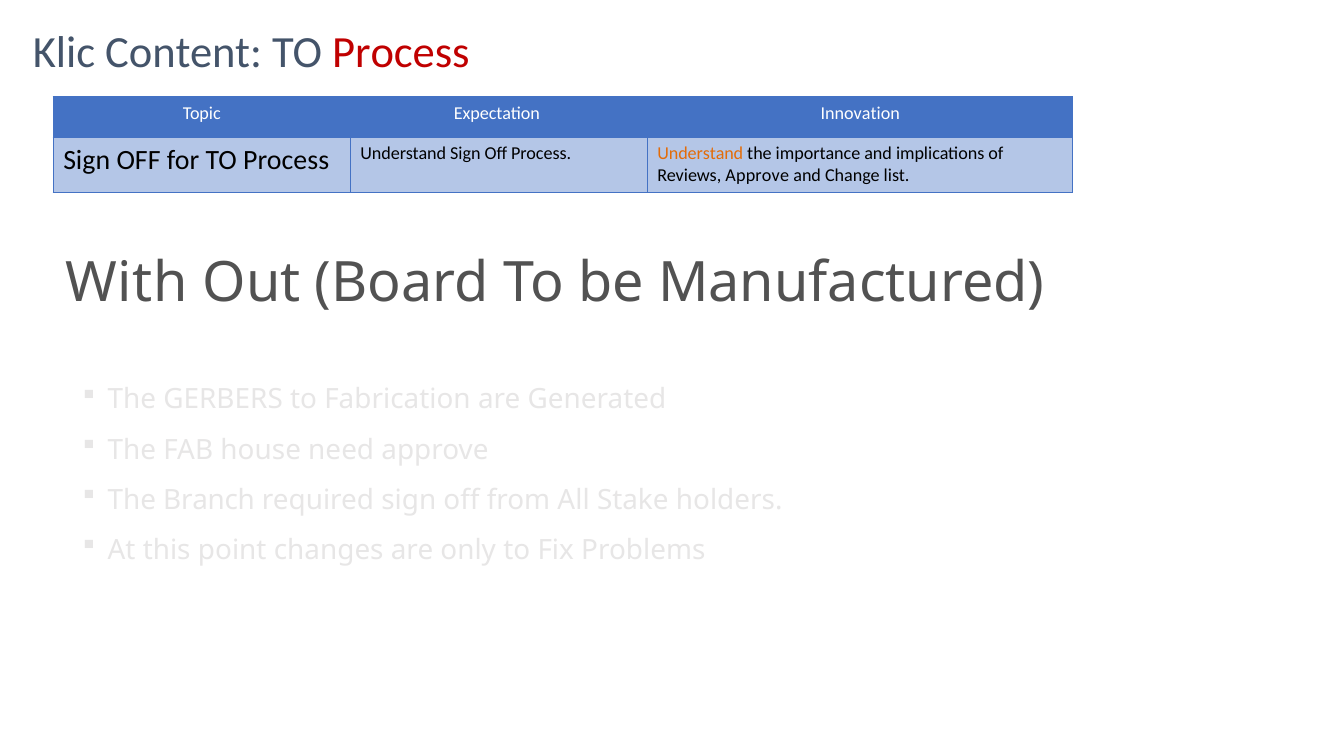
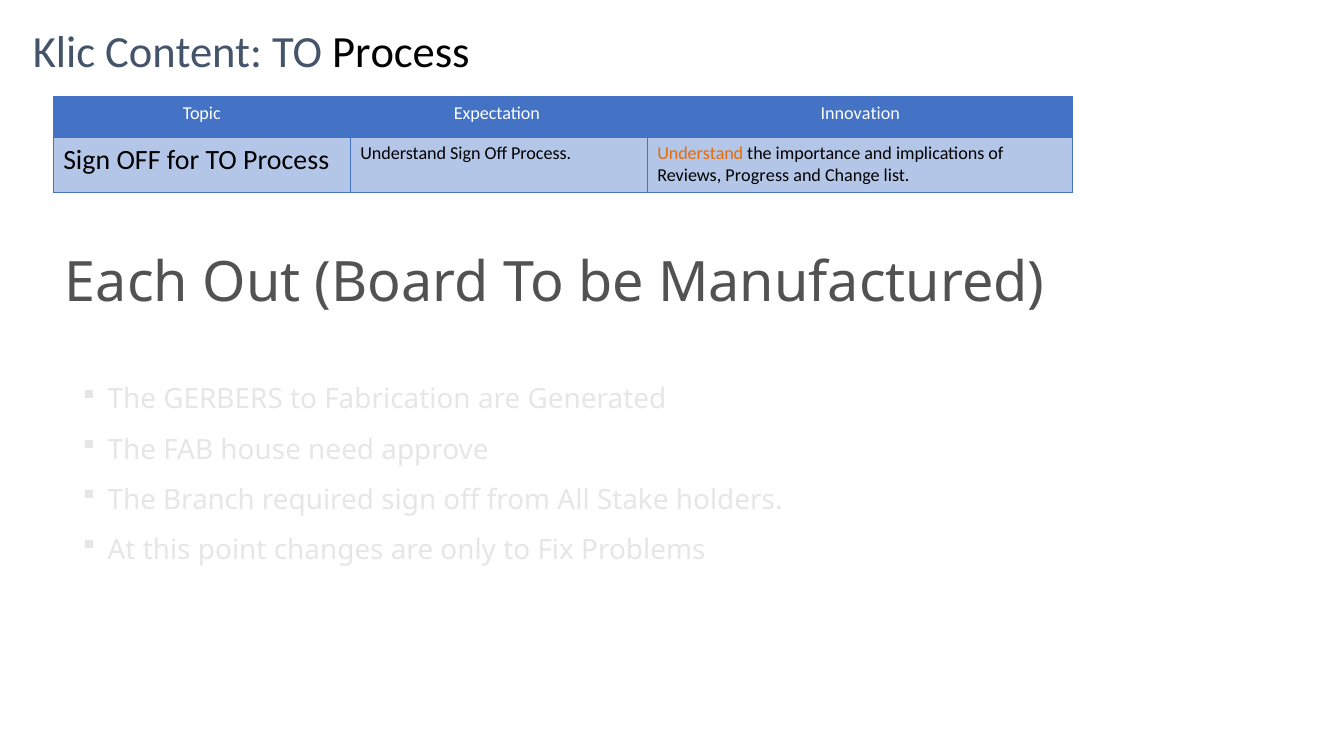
Process colour: red -> black (401, 53)
Reviews Approve: Approve -> Progress (757, 176)
With: With -> Each (127, 283)
